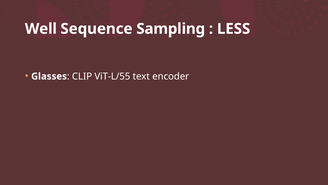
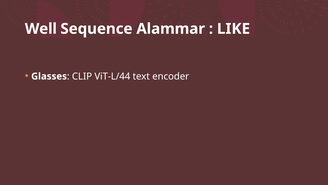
Sampling: Sampling -> Alammar (171, 29)
LESS: LESS -> LIKE (234, 29)
ViT-L/55: ViT-L/55 -> ViT-L/44 (112, 76)
